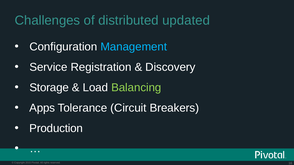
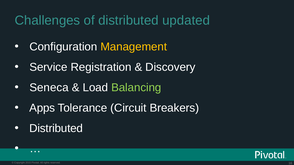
Management colour: light blue -> yellow (134, 47)
Storage: Storage -> Seneca (49, 88)
Production: Production -> Distributed (56, 129)
